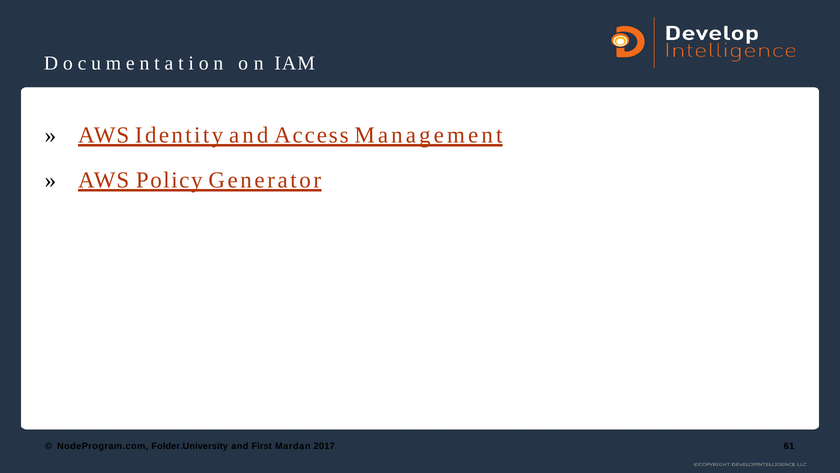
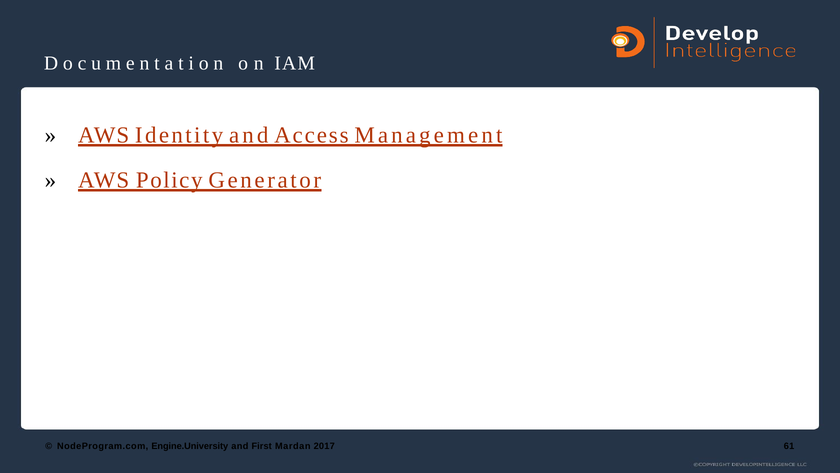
Folder.University: Folder.University -> Engine.University (190, 446)
